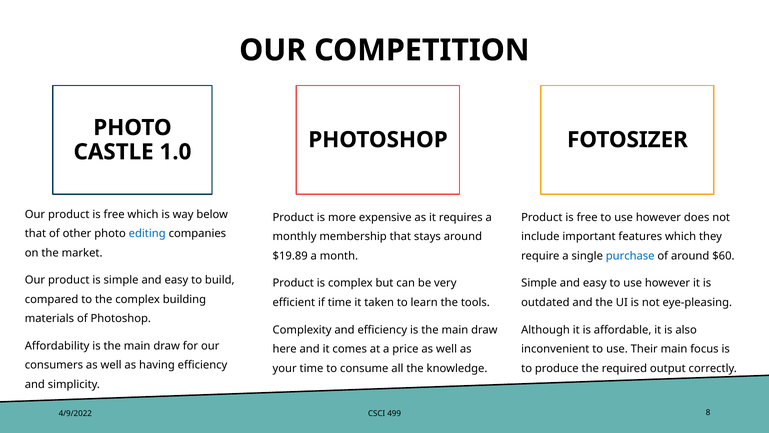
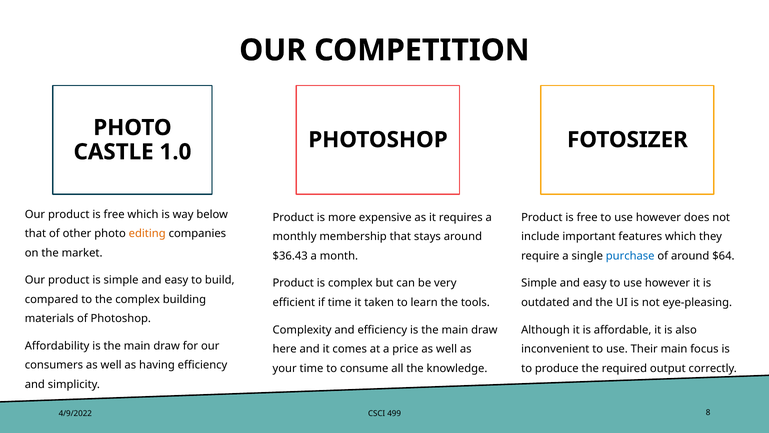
editing colour: blue -> orange (147, 233)
$19.89: $19.89 -> $36.43 (290, 256)
$60: $60 -> $64 (723, 256)
